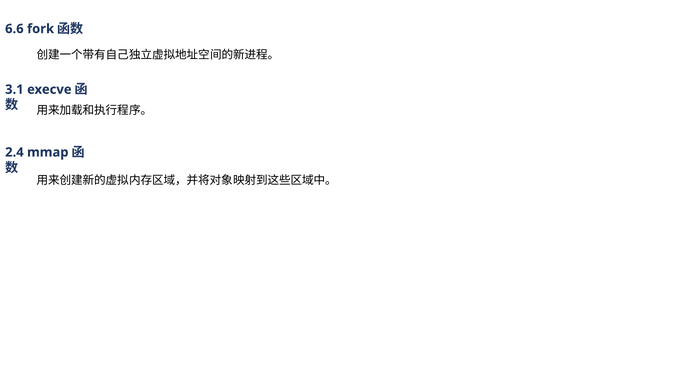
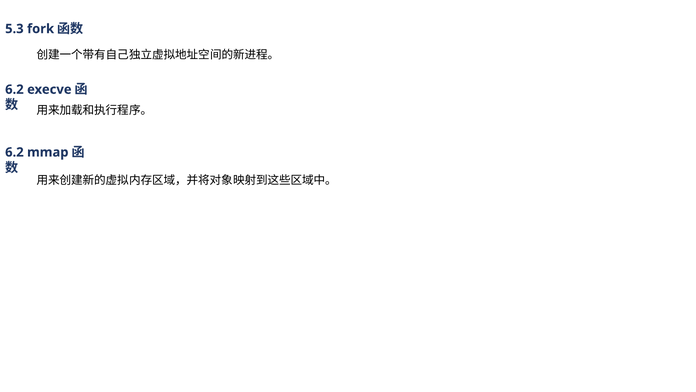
6.6: 6.6 -> 5.3 (14, 29)
3.1: 3.1 -> 6.2 (14, 89)
2.4: 2.4 -> 6.2 (14, 152)
